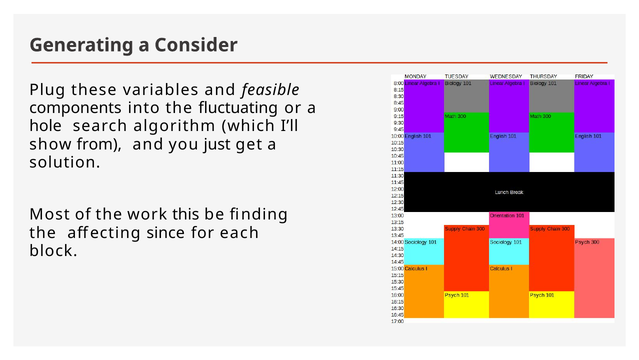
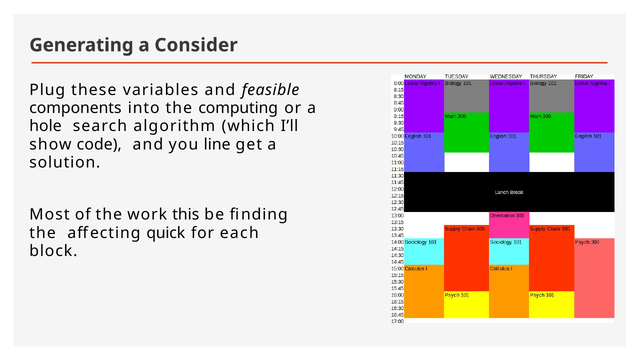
fluctuating: fluctuating -> computing (238, 108)
from: from -> code (99, 144)
just: just -> line (217, 144)
since: since -> quick (166, 233)
